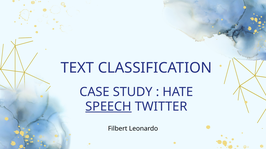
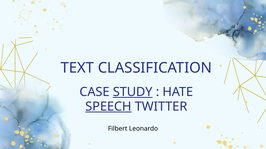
STUDY underline: none -> present (133, 92)
